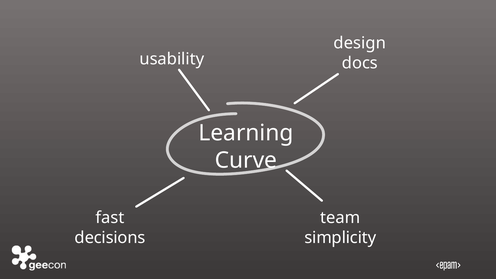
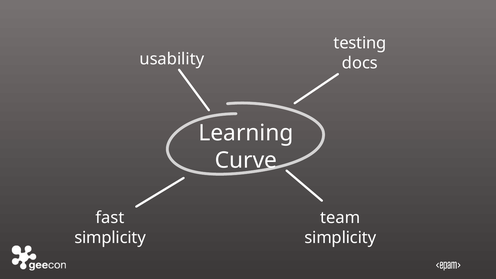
design: design -> testing (360, 43)
decisions: decisions -> simplicity (110, 238)
